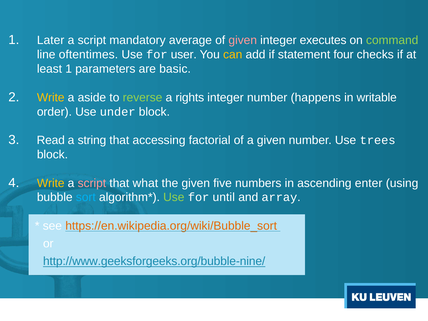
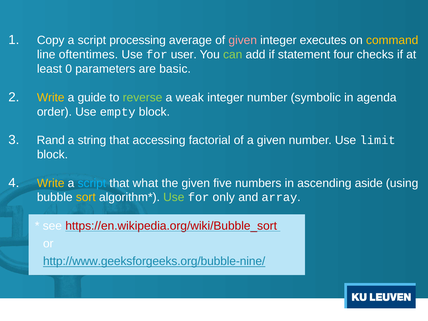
Later: Later -> Copy (51, 40)
mandatory: mandatory -> processing (138, 40)
command colour: light green -> yellow (392, 40)
can colour: yellow -> light green (233, 55)
least 1: 1 -> 0 (69, 69)
aside: aside -> guide (92, 97)
rights: rights -> weak (190, 97)
happens: happens -> symbolic (316, 97)
writable: writable -> agenda (377, 97)
under: under -> empty (118, 112)
Read: Read -> Rand (51, 140)
trees: trees -> limit (378, 140)
script colour: pink -> light blue (92, 183)
enter: enter -> aside (369, 183)
sort colour: light blue -> yellow (86, 197)
until: until -> only (224, 197)
https://en.wikipedia.org/wiki/Bubble_sort colour: orange -> red (171, 226)
